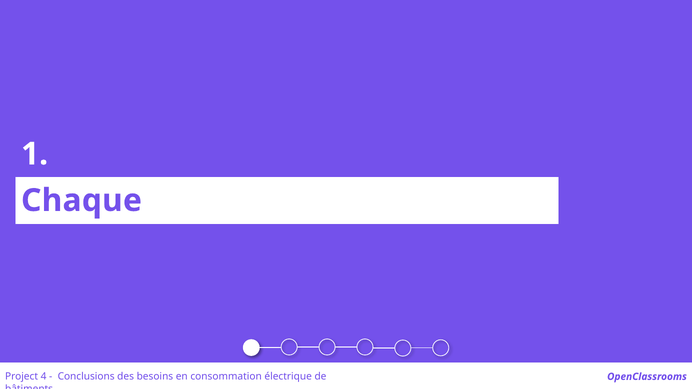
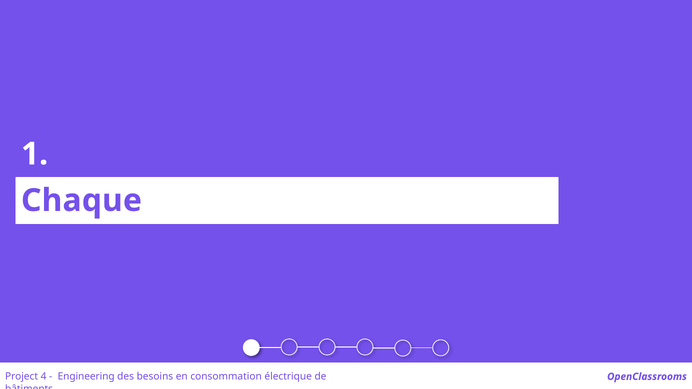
Conclusions: Conclusions -> Engineering (86, 377)
